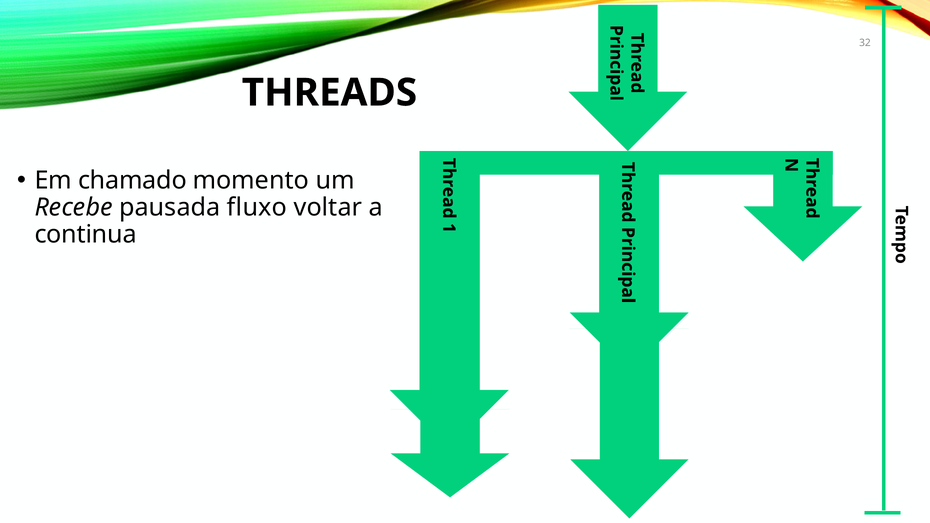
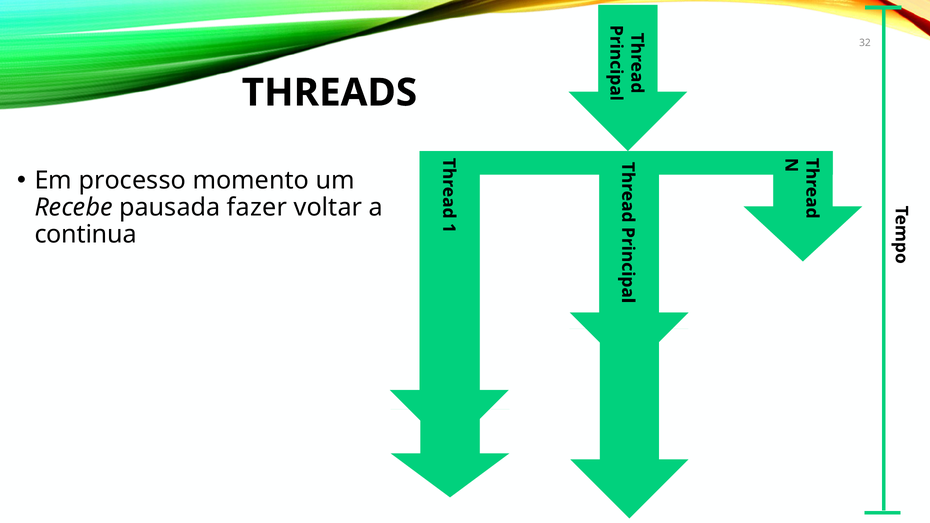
chamado: chamado -> processo (132, 180)
fluxo: fluxo -> fazer (257, 208)
